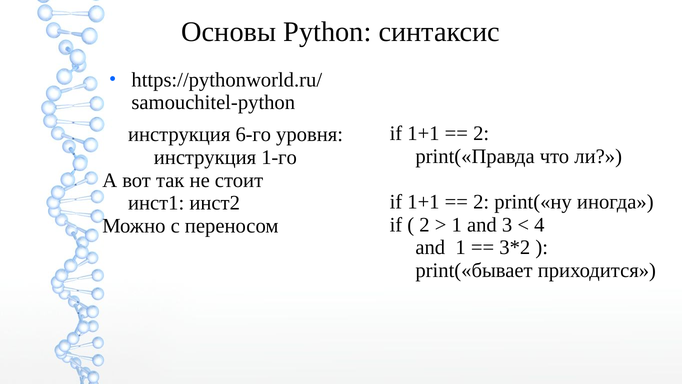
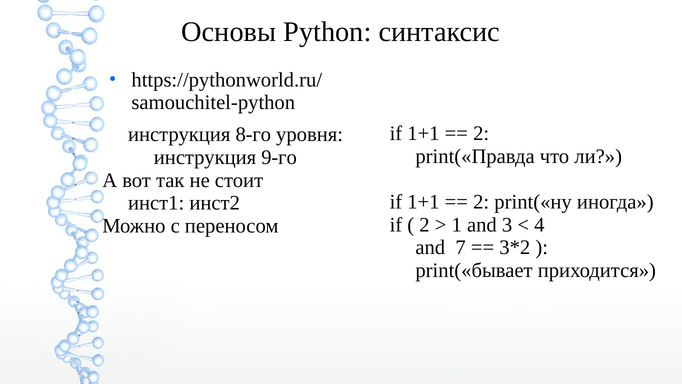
6-го: 6-го -> 8-го (253, 134)
1-го: 1-го -> 9-го (279, 157)
and 1: 1 -> 7 (461, 247)
